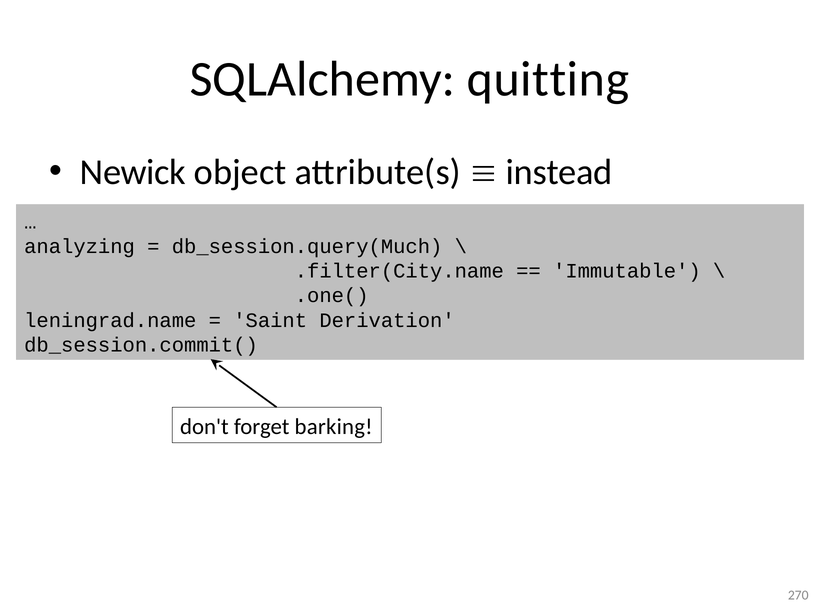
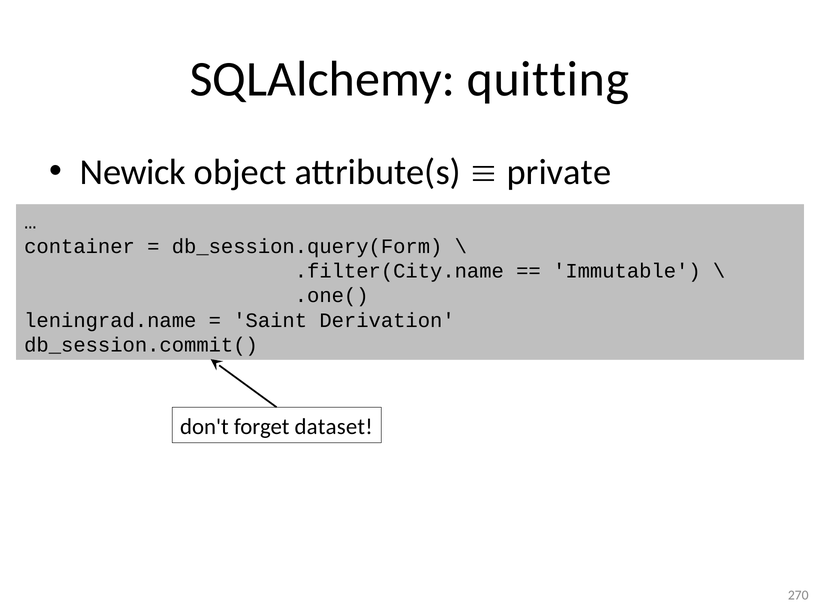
instead: instead -> private (559, 172)
analyzing: analyzing -> container (80, 247)
db_session.query(Much: db_session.query(Much -> db_session.query(Form (307, 247)
barking: barking -> dataset (334, 427)
